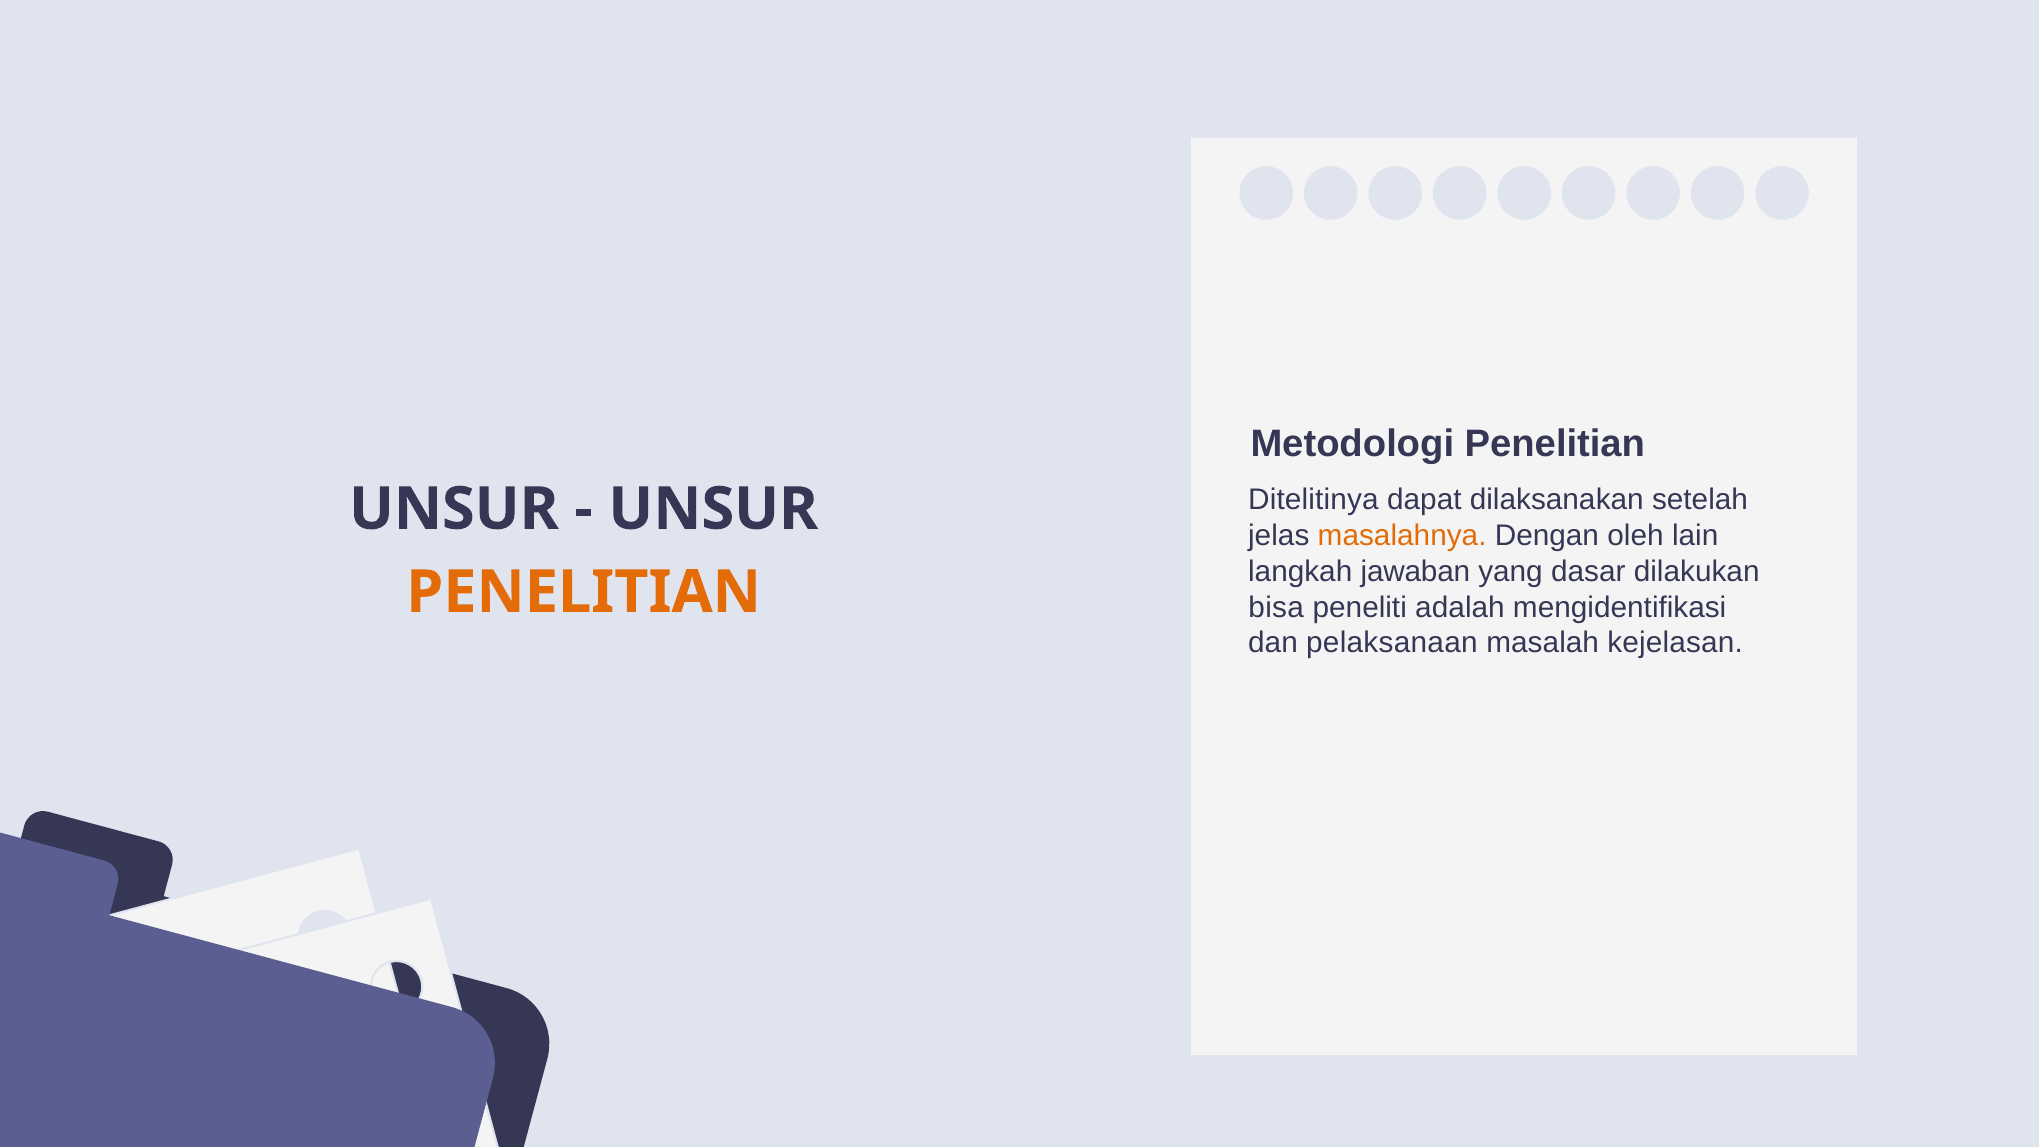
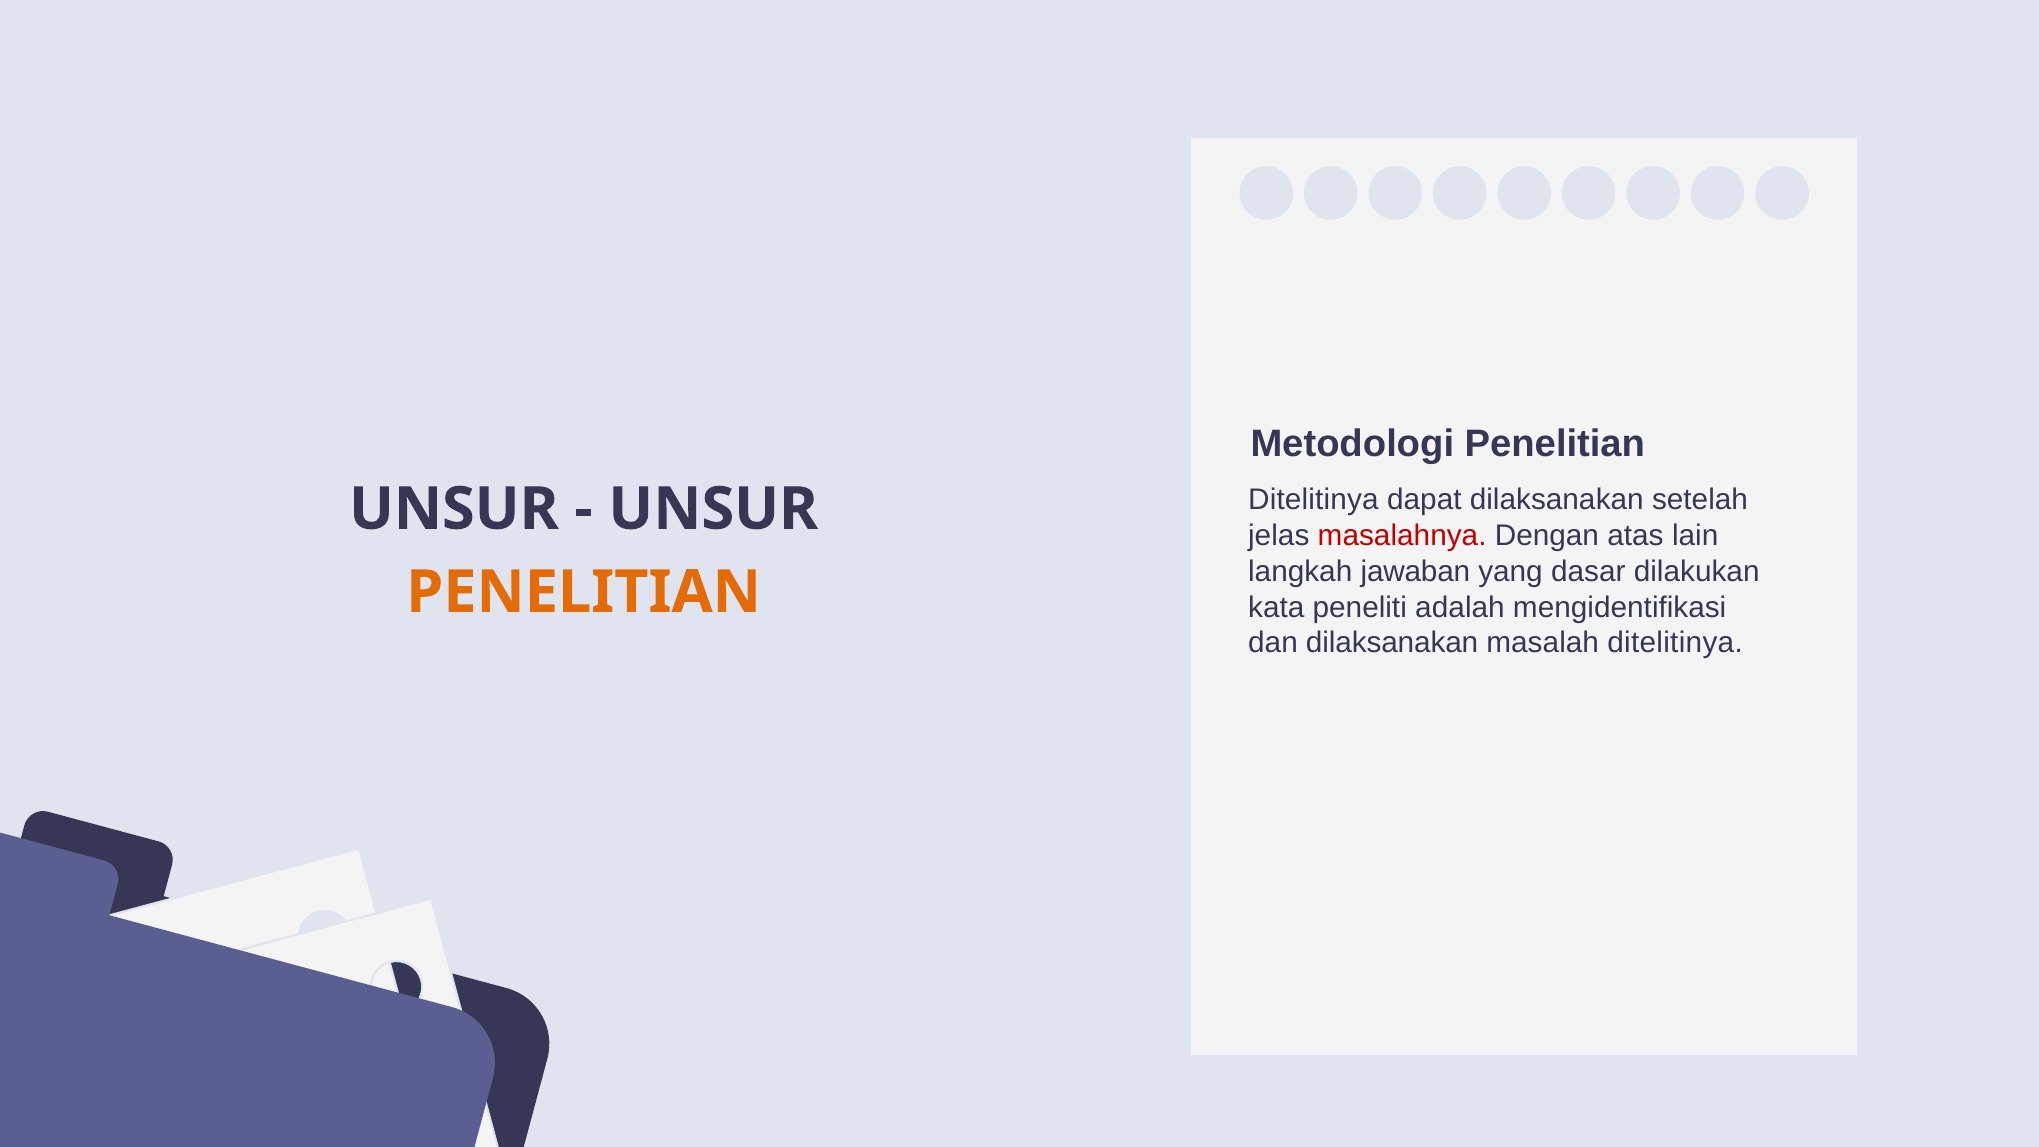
masalahnya colour: orange -> red (1402, 536)
oleh: oleh -> atas (1635, 536)
bisa: bisa -> kata (1276, 607)
dan pelaksanaan: pelaksanaan -> dilaksanakan (1392, 643)
masalah kejelasan: kejelasan -> ditelitinya (1675, 643)
